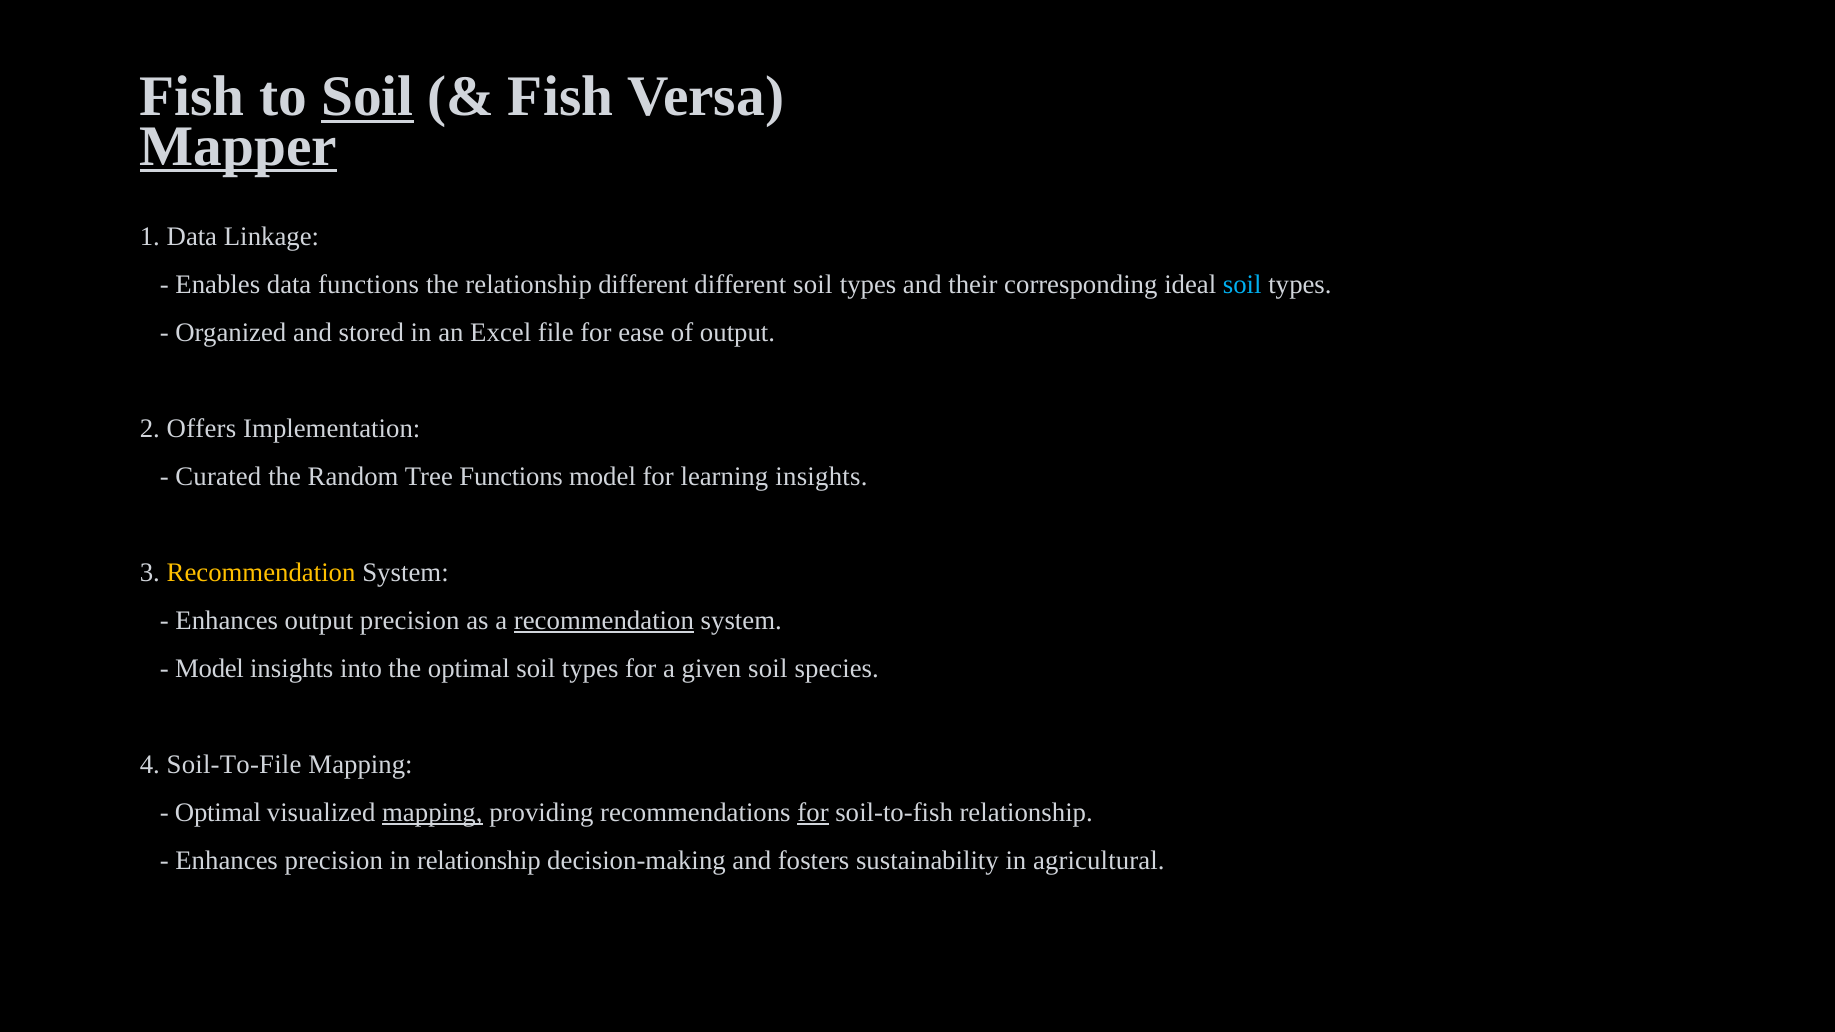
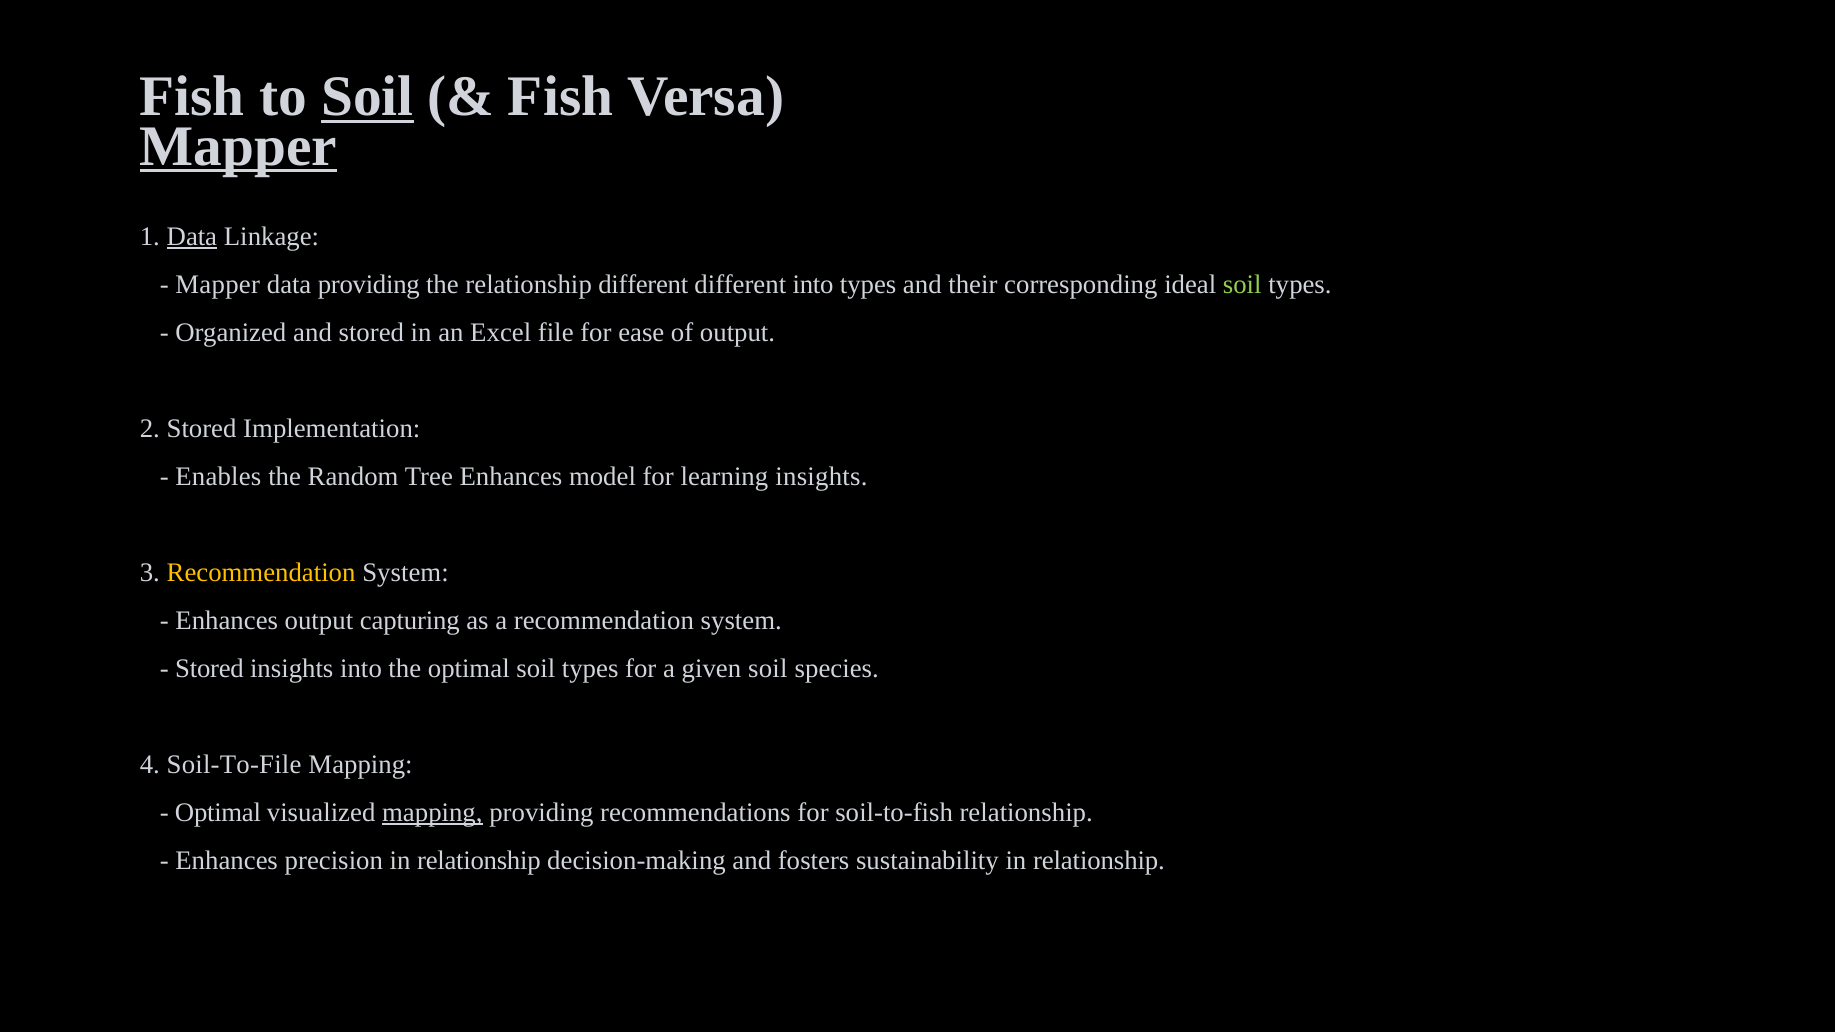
Data underline: none -> present (192, 236)
Enables: Enables -> Mapper (218, 284)
data functions: functions -> providing (369, 284)
different soil: soil -> into (813, 284)
soil colour: light blue -> light green (1242, 284)
2 Offers: Offers -> Stored (202, 428)
Curated: Curated -> Enables (218, 476)
Tree Functions: Functions -> Enhances (511, 476)
output precision: precision -> capturing (410, 621)
recommendation underline: present -> none (604, 621)
Model: Model -> Stored (209, 669)
for underline: present -> none (813, 813)
sustainability in agricultural: agricultural -> relationship (1099, 861)
